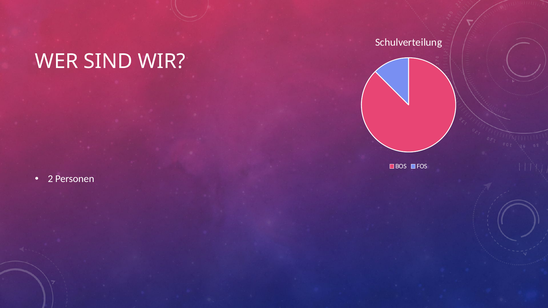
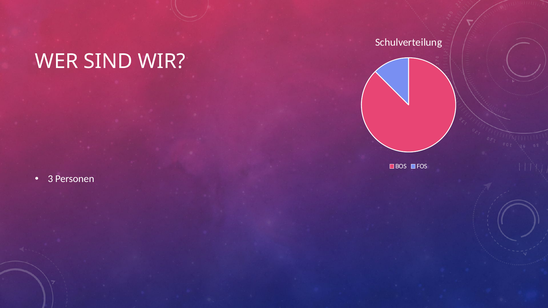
2: 2 -> 3 (50, 179)
